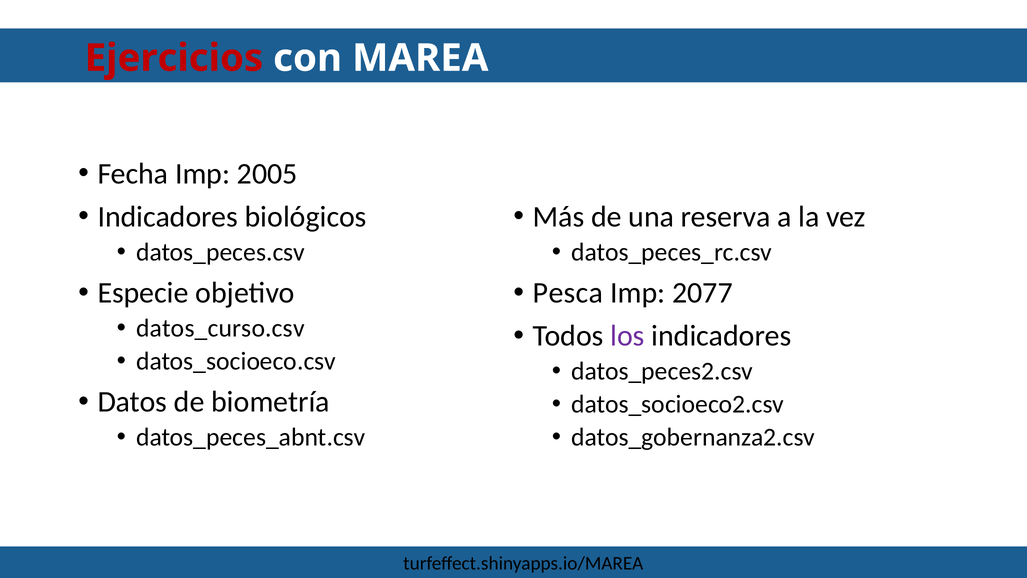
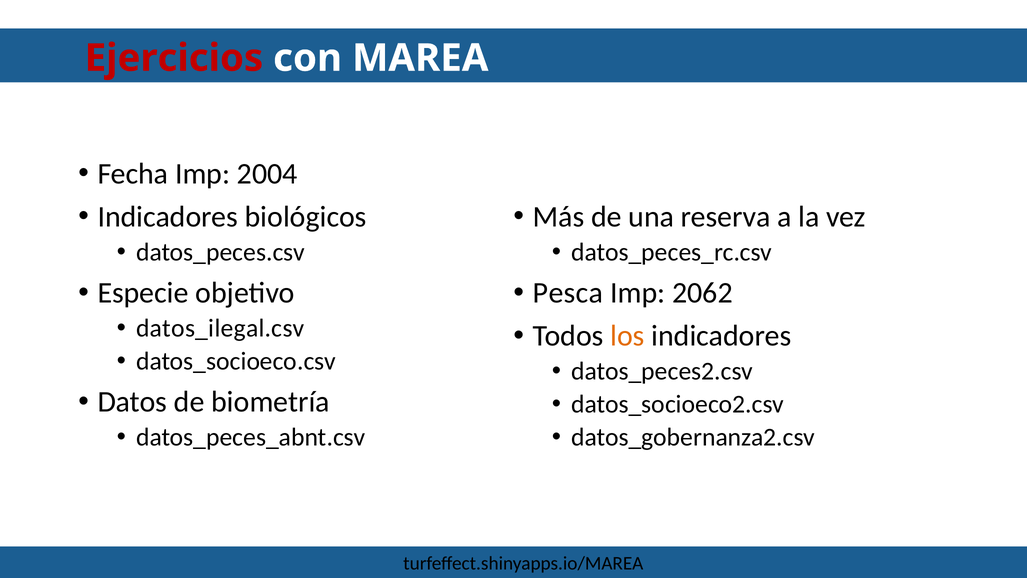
2005: 2005 -> 2004 (267, 174)
2077: 2077 -> 2062 (702, 293)
datos_curso.csv: datos_curso.csv -> datos_ilegal.csv (220, 328)
los colour: purple -> orange (627, 336)
